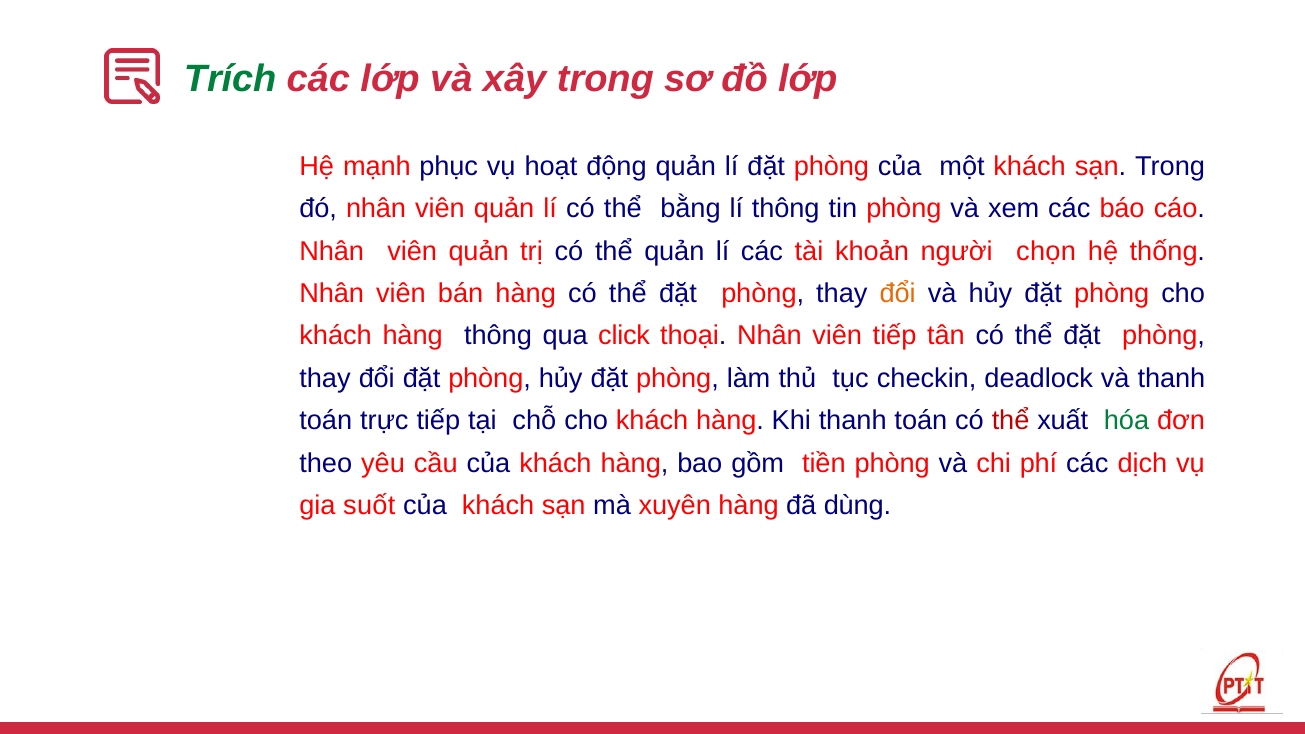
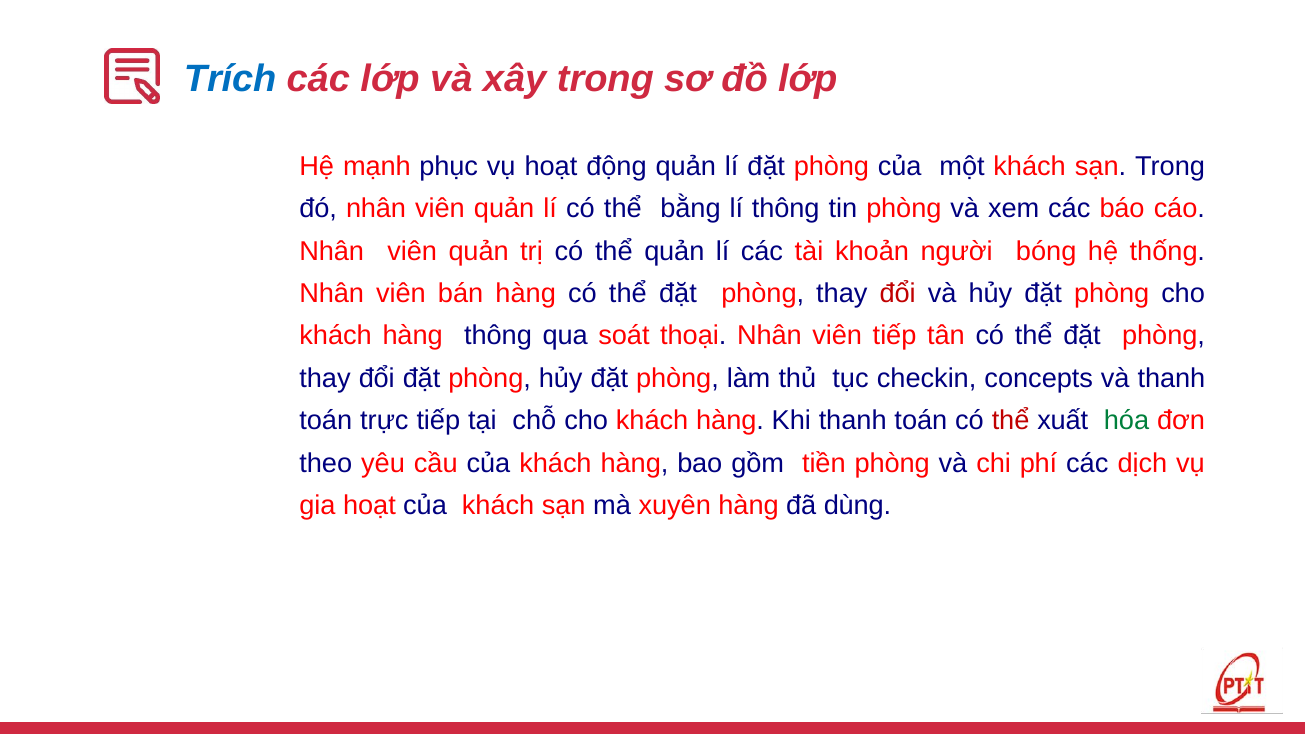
Trích colour: green -> blue (230, 79)
chọn: chọn -> bóng (1046, 251)
đổi colour: orange -> red (898, 294)
click: click -> soát (624, 336)
deadlock: deadlock -> concepts (1039, 378)
gia suốt: suốt -> hoạt (369, 506)
